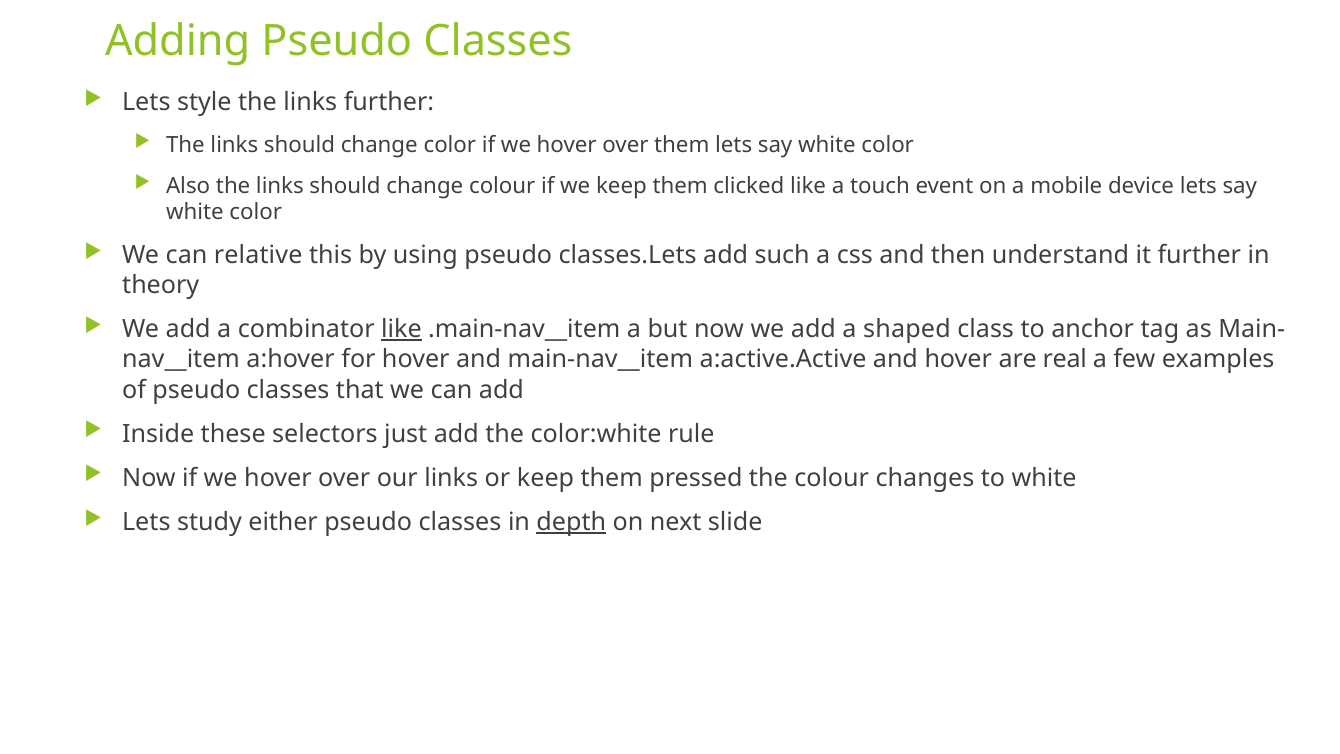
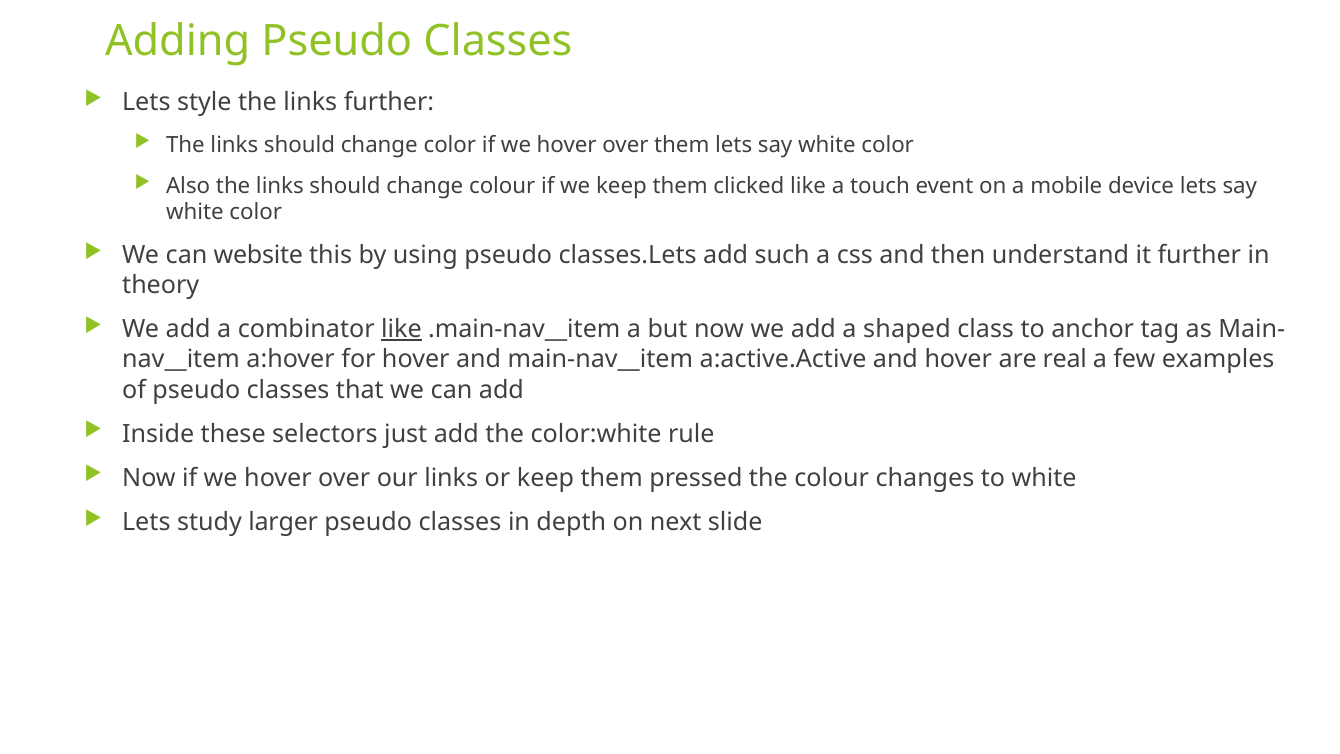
relative: relative -> website (258, 255)
either: either -> larger (283, 522)
depth underline: present -> none (571, 522)
